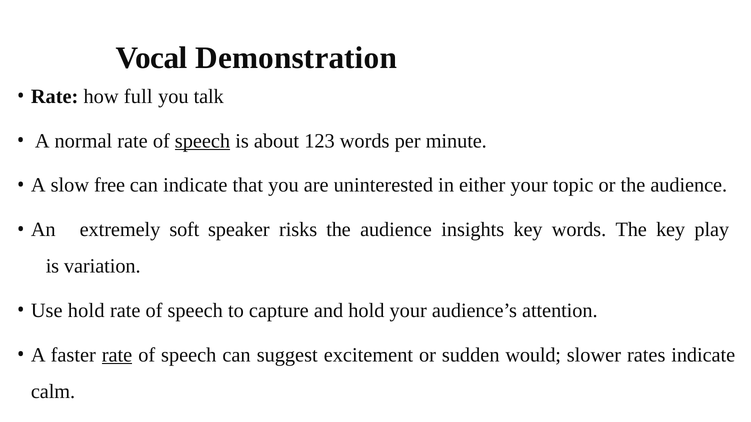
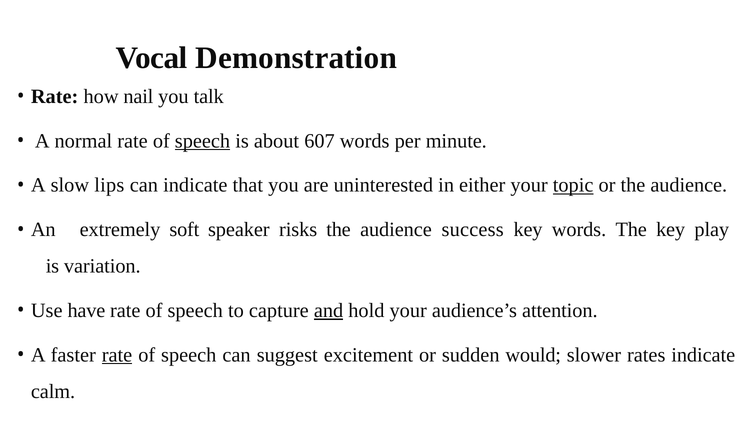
full: full -> nail (138, 97)
123: 123 -> 607 (320, 141)
free: free -> lips (109, 185)
topic underline: none -> present (573, 185)
insights: insights -> success (473, 230)
Use hold: hold -> have (86, 311)
and underline: none -> present (329, 311)
